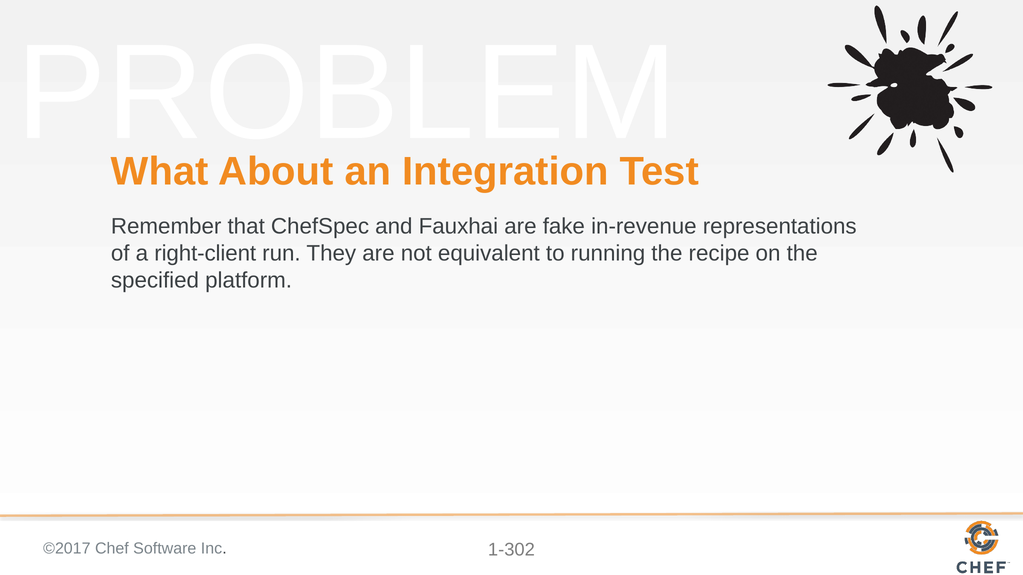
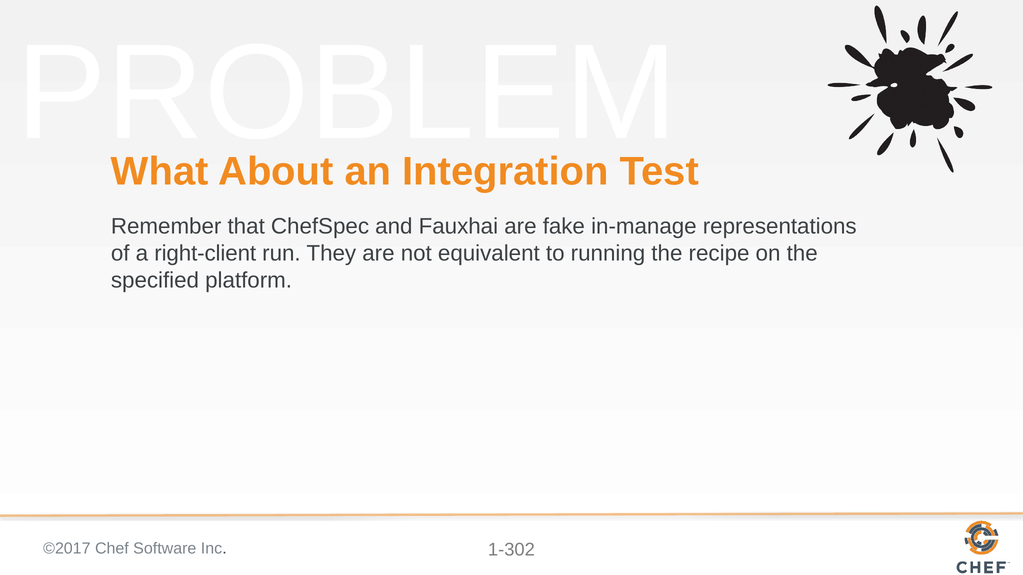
in-revenue: in-revenue -> in-manage (644, 227)
